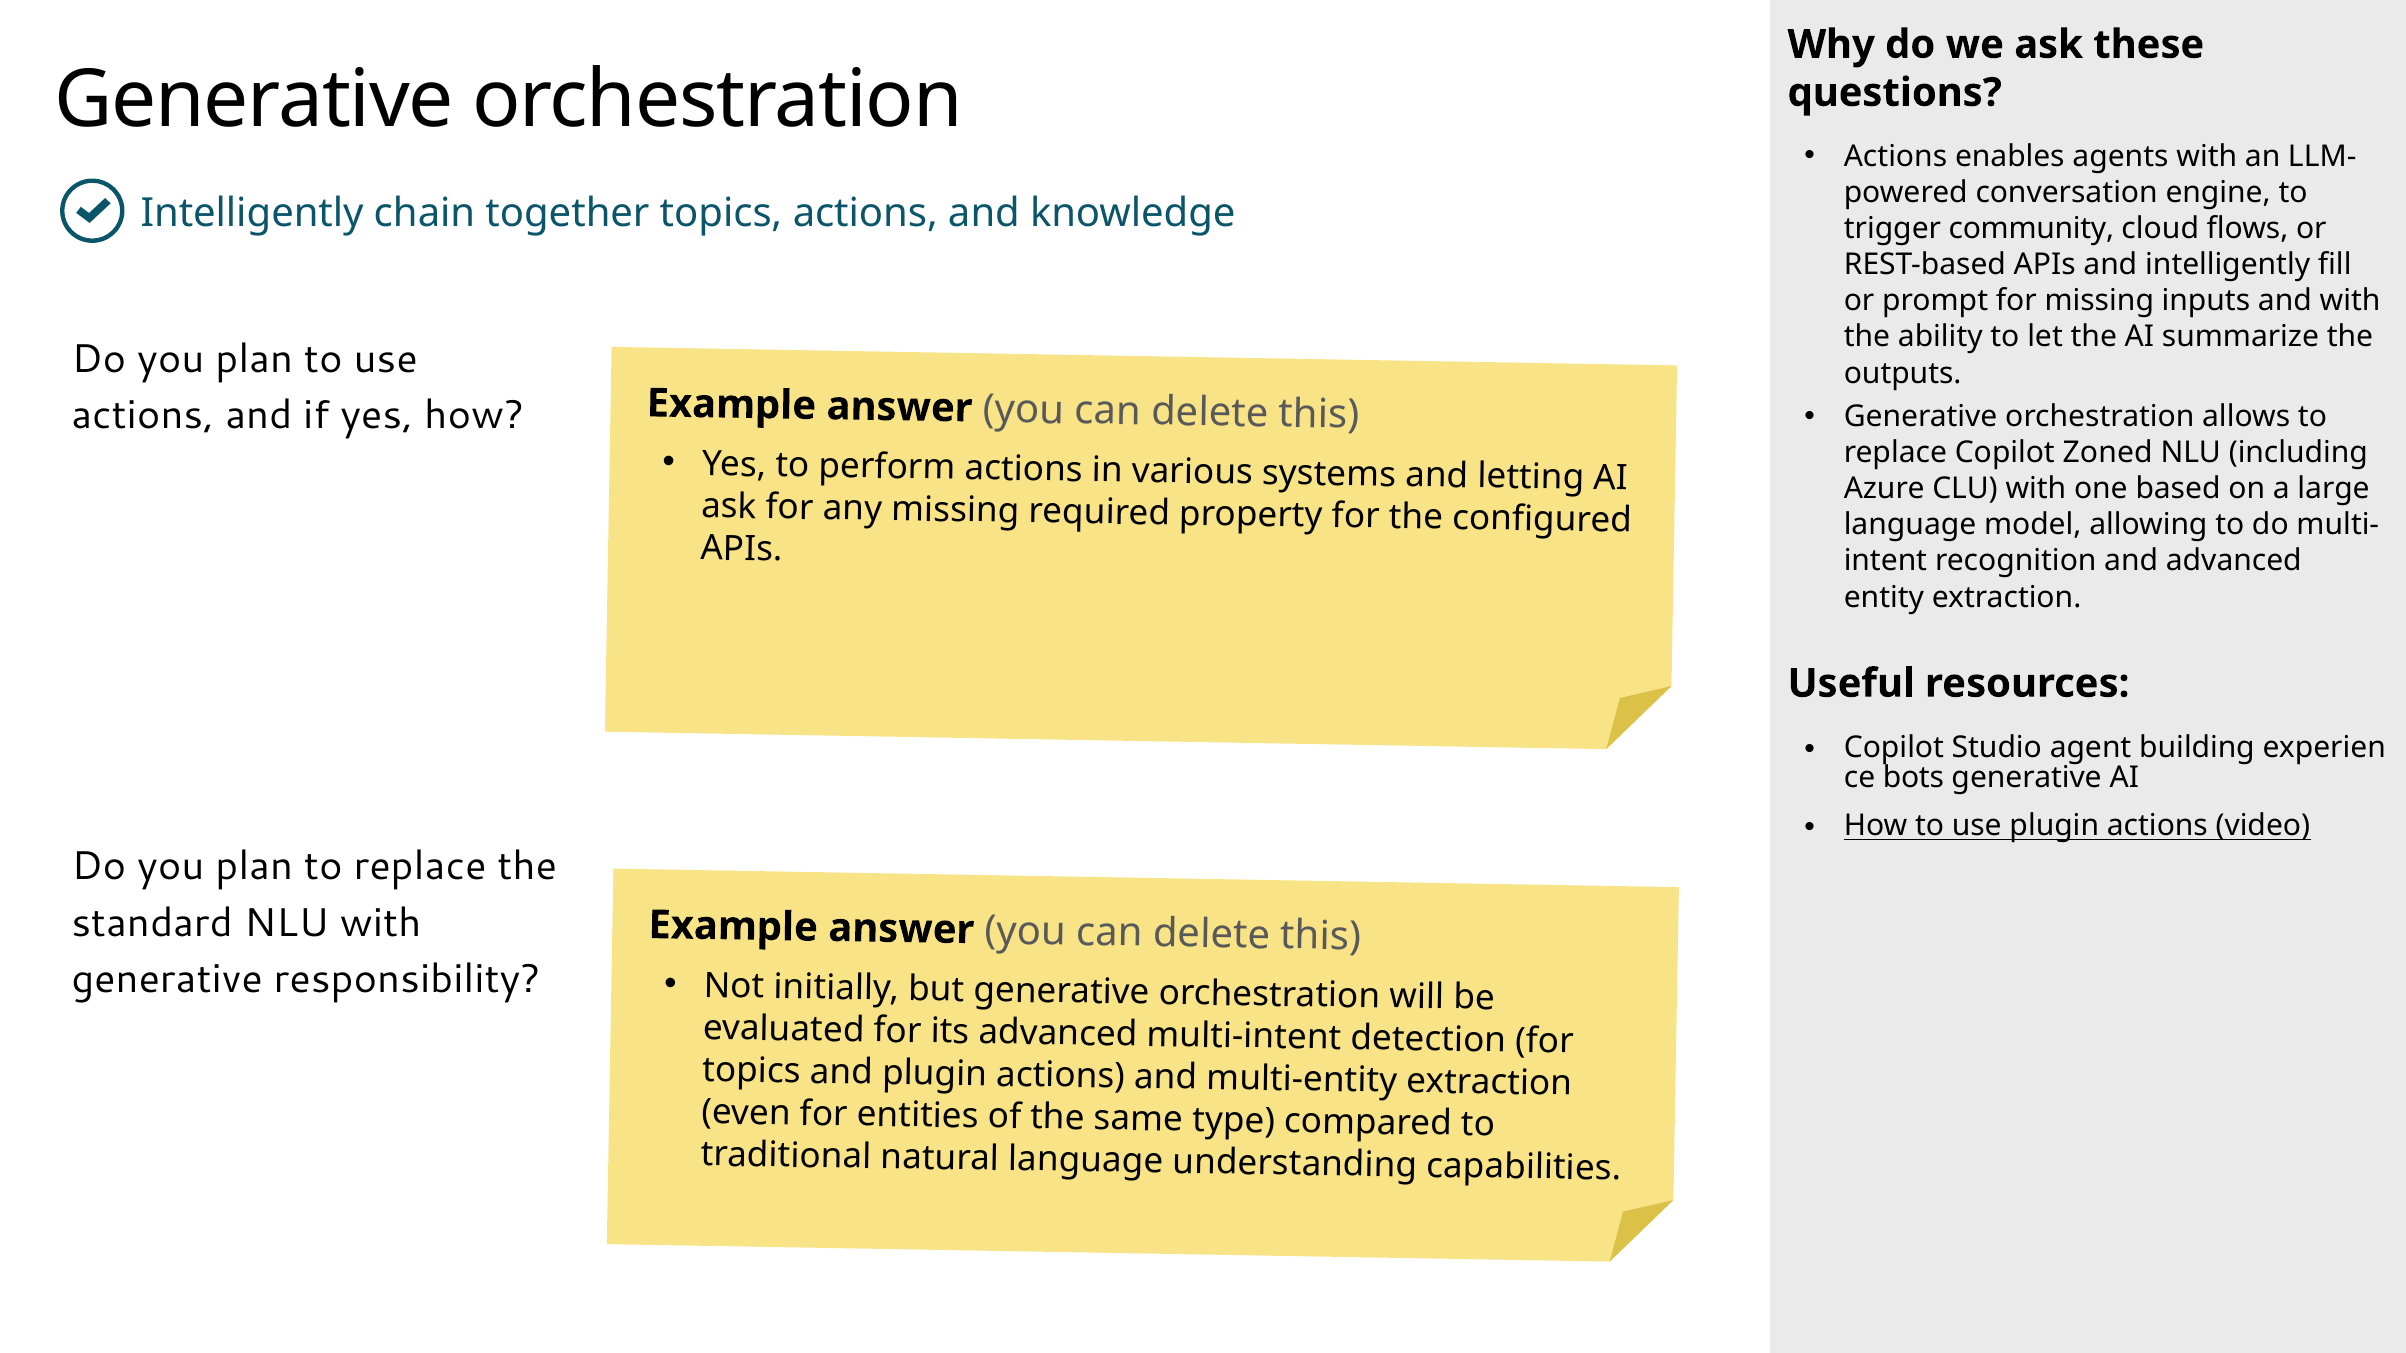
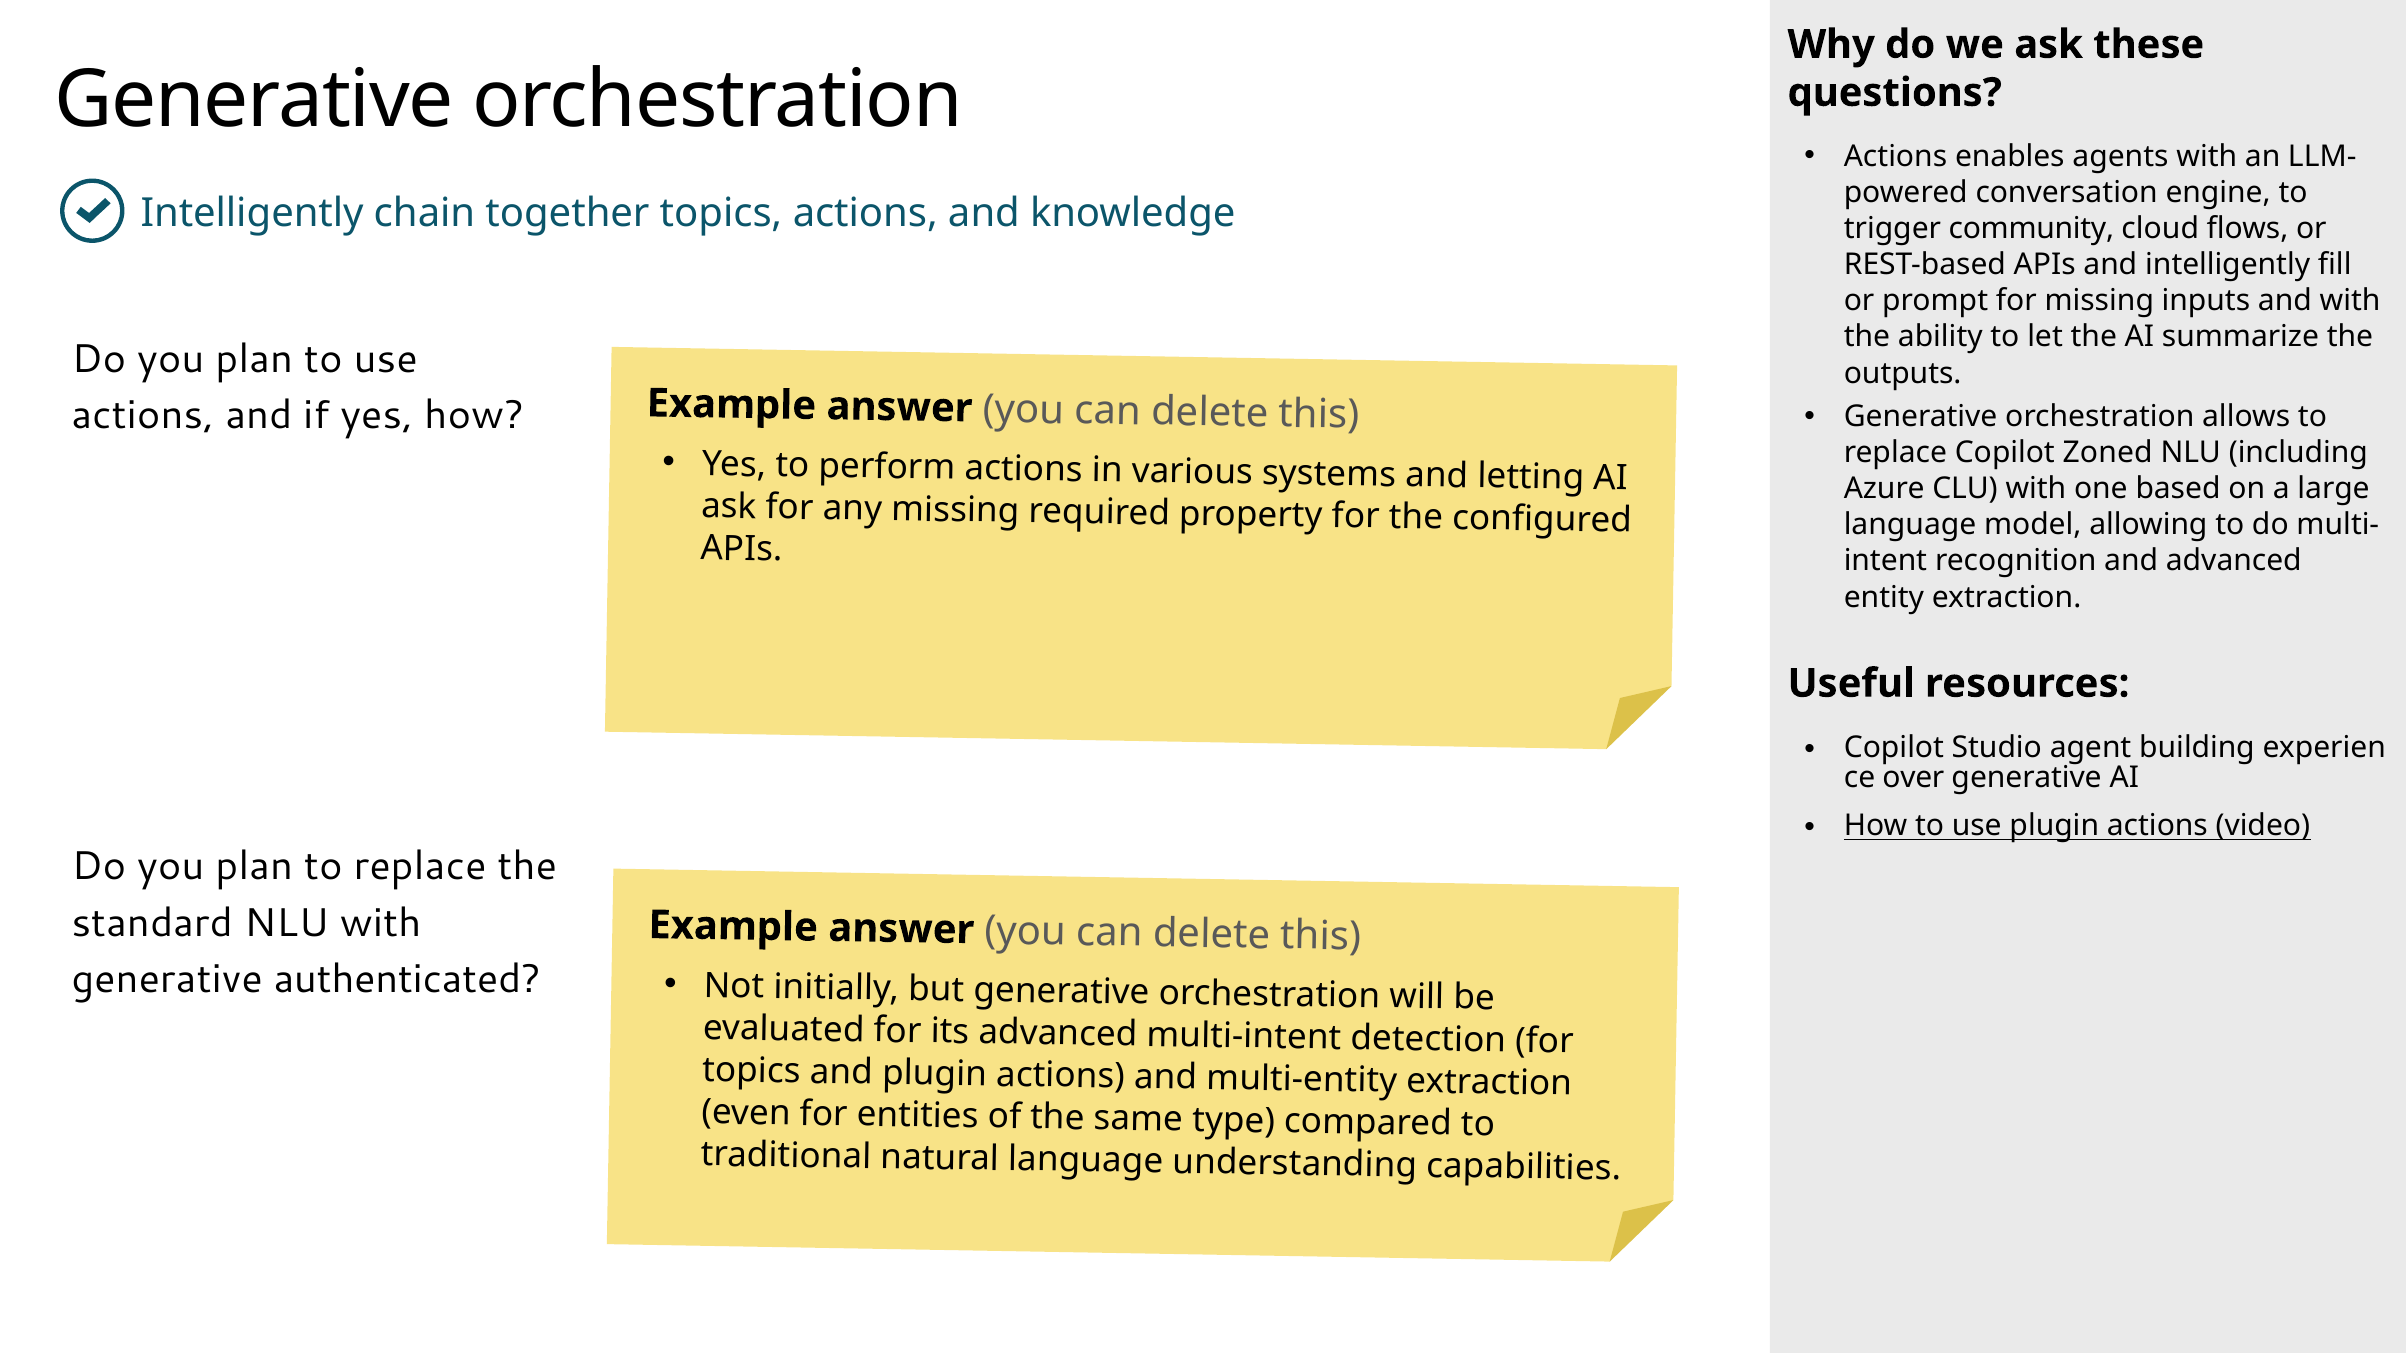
bots: bots -> over (1913, 778)
responsibility: responsibility -> authenticated (407, 980)
